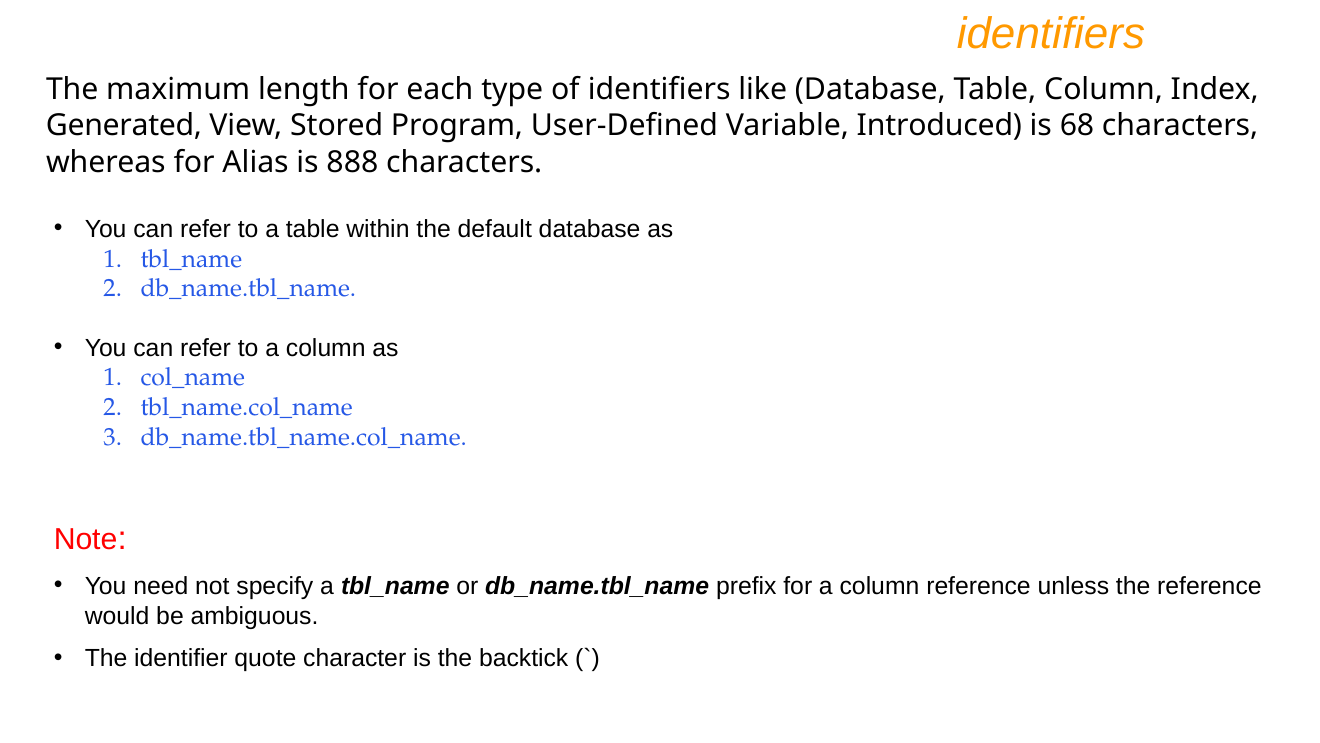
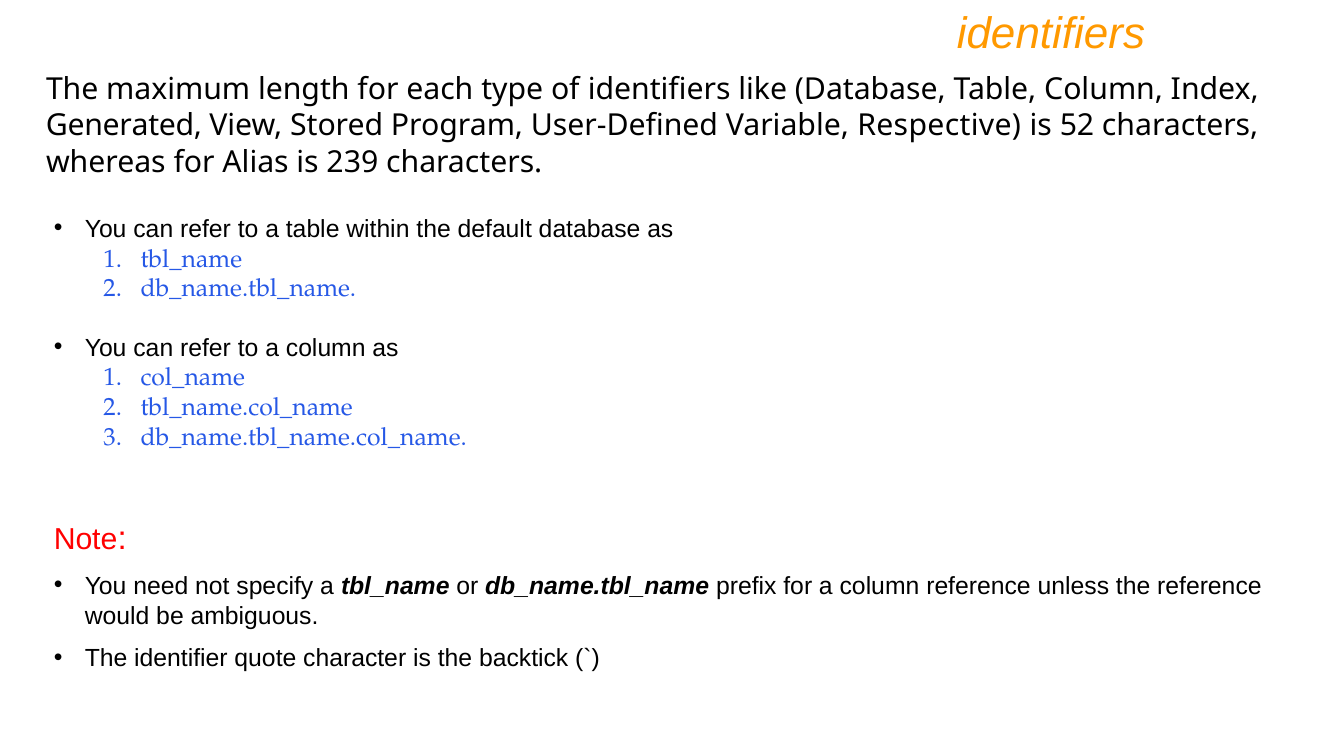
Introduced: Introduced -> Respective (939, 126)
68: 68 -> 52 (1077, 126)
888: 888 -> 239 (352, 162)
